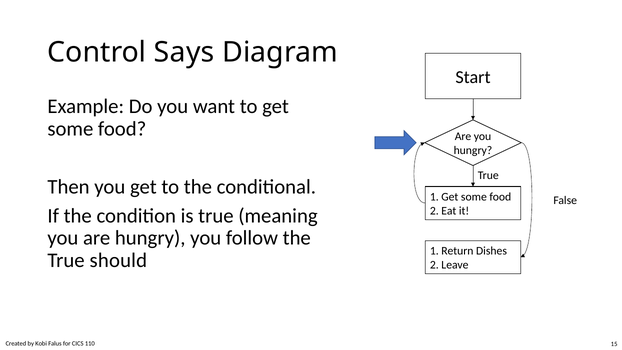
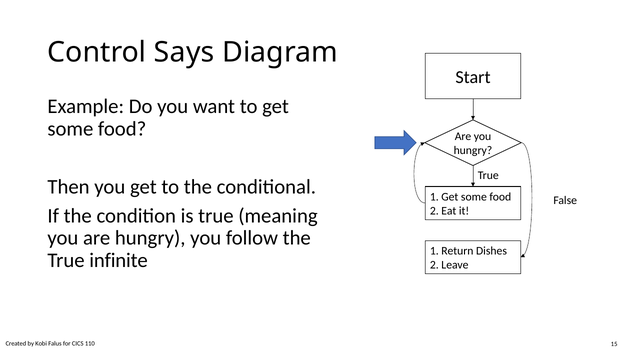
should: should -> infinite (119, 260)
